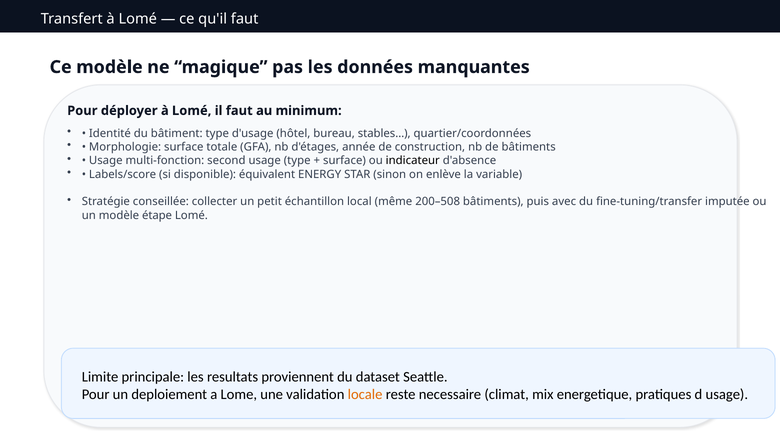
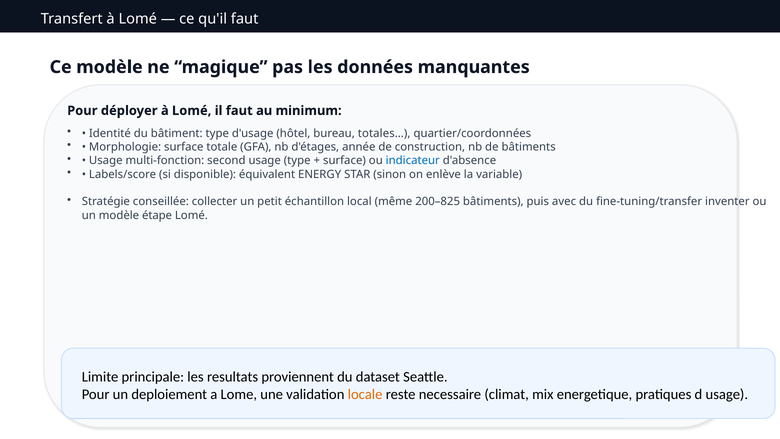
stables…: stables… -> totales… (384, 133)
indicateur colour: black -> blue (413, 161)
200–508: 200–508 -> 200–825 (438, 202)
imputée: imputée -> inventer (727, 202)
